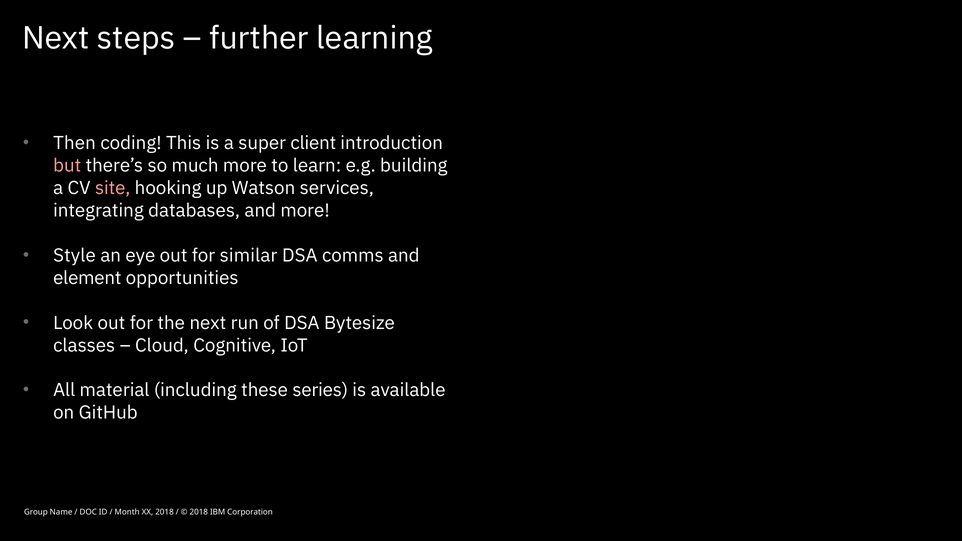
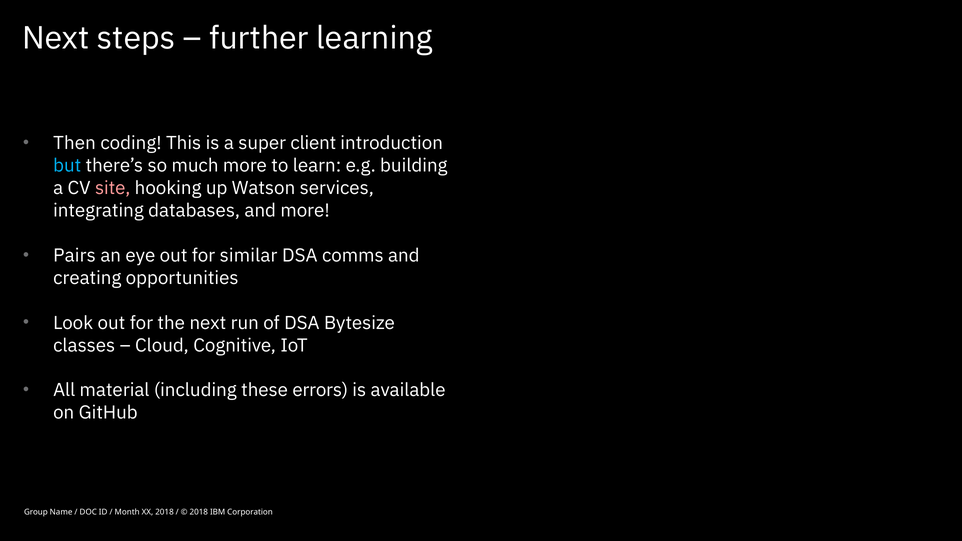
but colour: pink -> light blue (67, 166)
Style: Style -> Pairs (74, 256)
element: element -> creating (87, 278)
series: series -> errors (320, 390)
